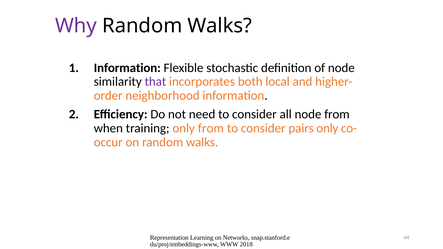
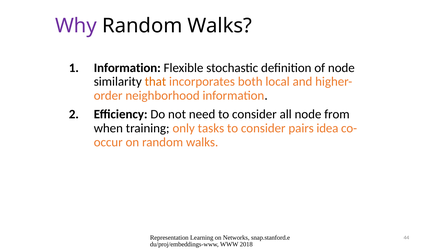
that colour: purple -> orange (155, 82)
only from: from -> tasks (211, 128)
pairs only: only -> idea (327, 128)
